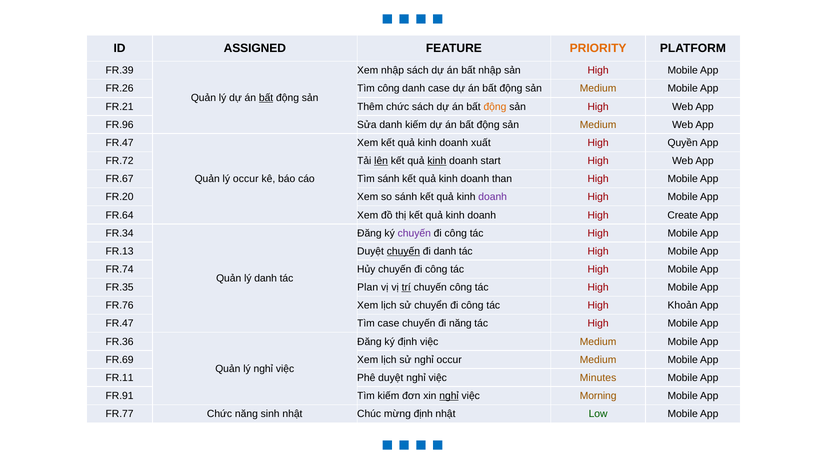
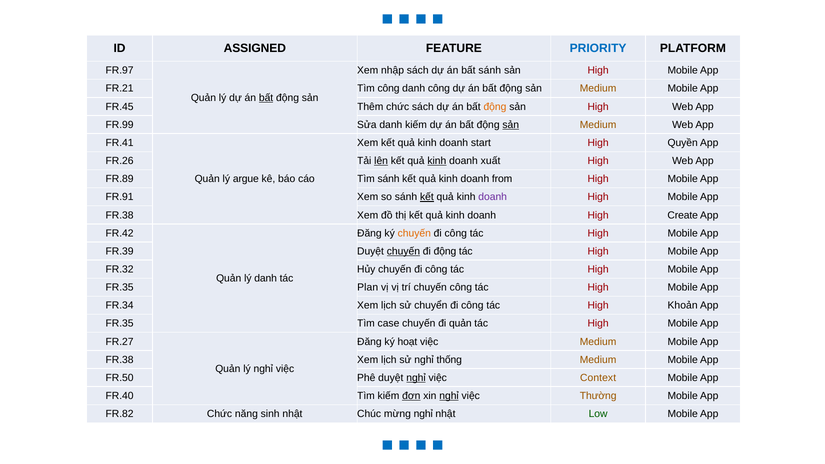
PRIORITY colour: orange -> blue (598, 48)
FR.39: FR.39 -> FR.97 (120, 71)
bất nhập: nhập -> sánh (490, 71)
FR.26: FR.26 -> FR.21 (120, 89)
danh case: case -> công (439, 89)
FR.21: FR.21 -> FR.45 (120, 107)
FR.96: FR.96 -> FR.99 (120, 125)
sản underline: none -> present (511, 125)
FR.47: FR.47 -> FR.41 (120, 143)
xuất: xuất -> start (481, 143)
FR.72: FR.72 -> FR.26 (120, 161)
start: start -> xuất (491, 161)
FR.67: FR.67 -> FR.89 (120, 179)
lý occur: occur -> argue (246, 179)
than: than -> from (502, 179)
FR.20: FR.20 -> FR.91 (120, 197)
kết underline: none -> present (427, 197)
FR.64: FR.64 -> FR.38 (120, 215)
FR.34: FR.34 -> FR.42 (120, 233)
chuyến colour: purple -> orange (414, 233)
FR.13: FR.13 -> FR.39 (120, 251)
đi danh: danh -> động (445, 251)
FR.74: FR.74 -> FR.32 (120, 269)
trí underline: present -> none (406, 287)
FR.76: FR.76 -> FR.34 (120, 306)
FR.47: FR.47 -> FR.35 (120, 324)
đi năng: năng -> quản (460, 324)
FR.36: FR.36 -> FR.27 (120, 342)
ký định: định -> hoạt (407, 342)
FR.69: FR.69 -> FR.38 (120, 360)
nghỉ occur: occur -> thống (449, 360)
FR.11: FR.11 -> FR.50 (120, 378)
nghỉ underline: none -> present (416, 378)
Minutes: Minutes -> Context (598, 378)
FR.91: FR.91 -> FR.40 (120, 396)
đơn underline: none -> present (411, 396)
Morning: Morning -> Thường (598, 396)
FR.77: FR.77 -> FR.82 (120, 414)
mừng định: định -> nghỉ (423, 414)
